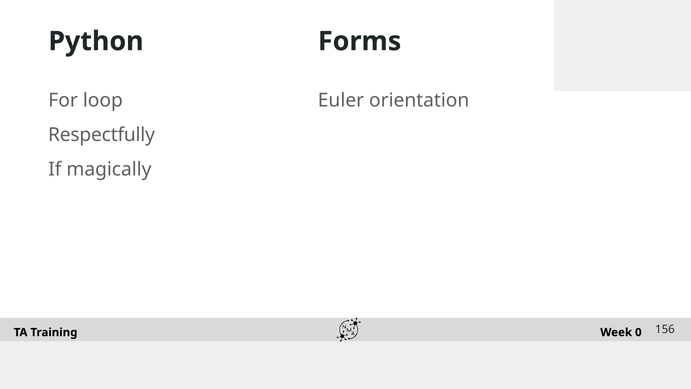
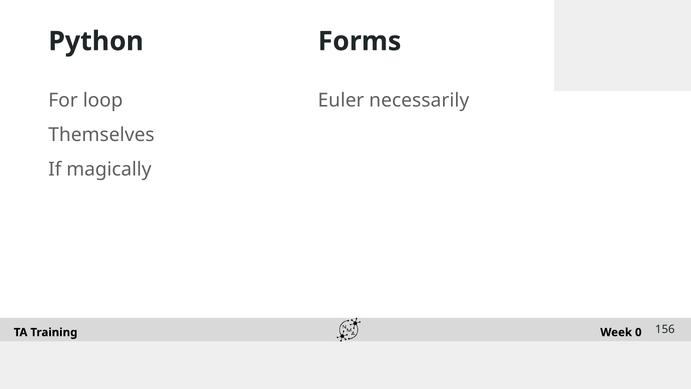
orientation: orientation -> necessarily (419, 100)
Respectfully: Respectfully -> Themselves (101, 135)
